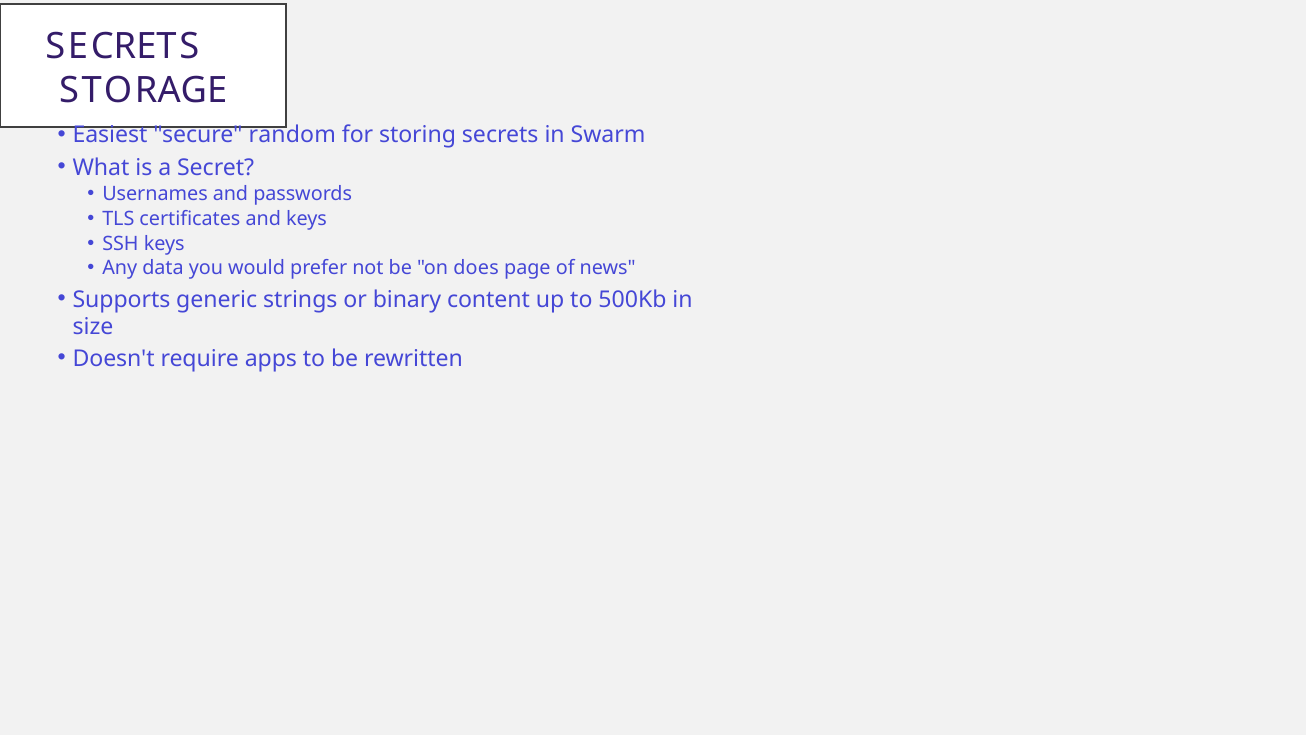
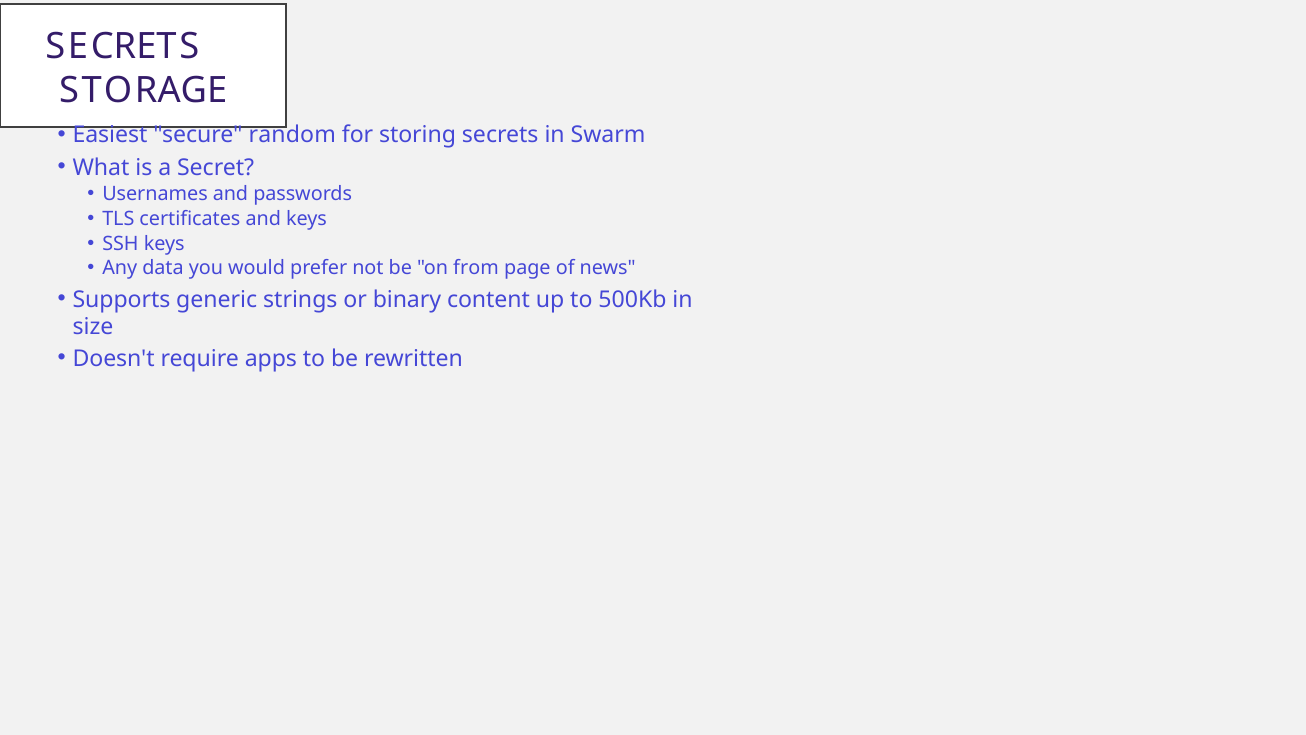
does: does -> from (476, 268)
